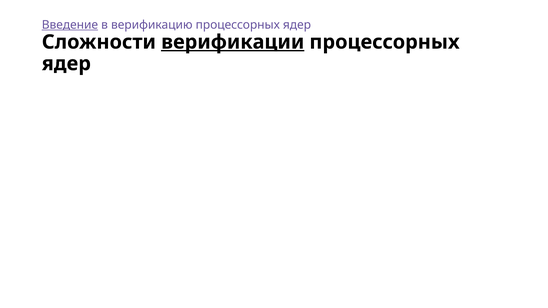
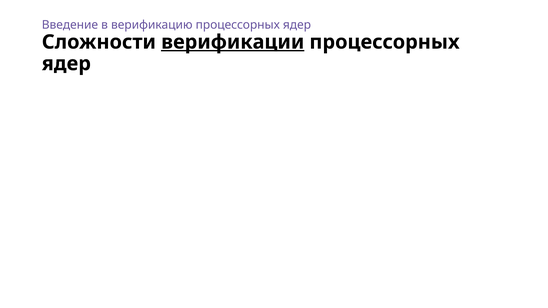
Введение underline: present -> none (70, 25)
